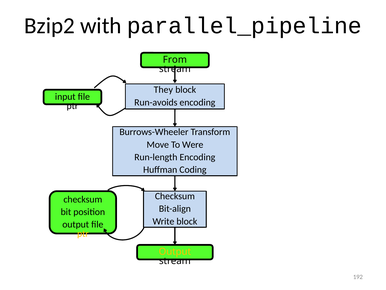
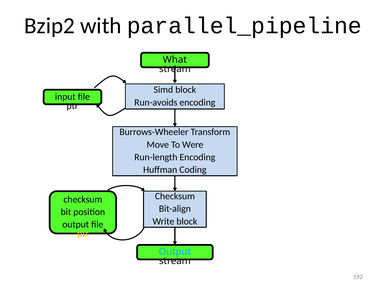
From: From -> What (175, 60)
They: They -> Simd (163, 90)
Output colour: yellow -> light blue (175, 251)
